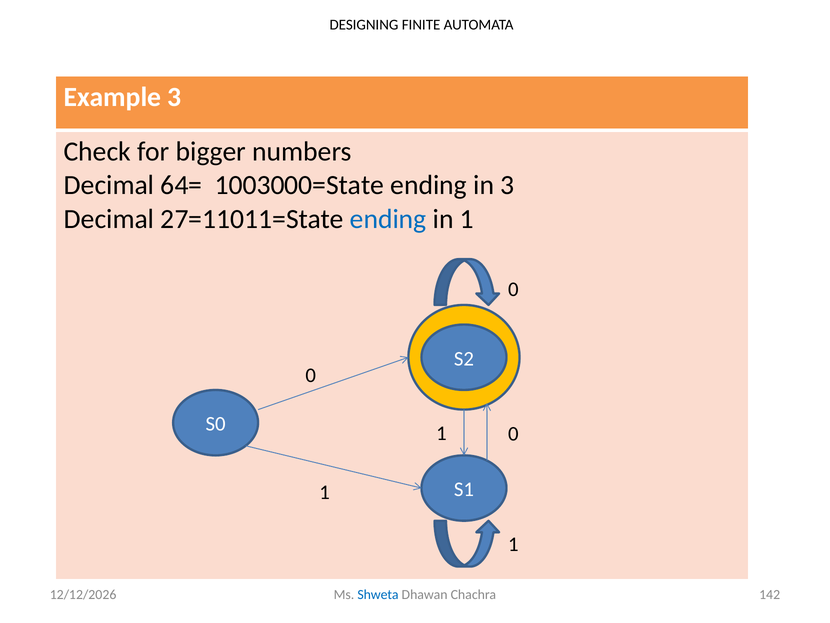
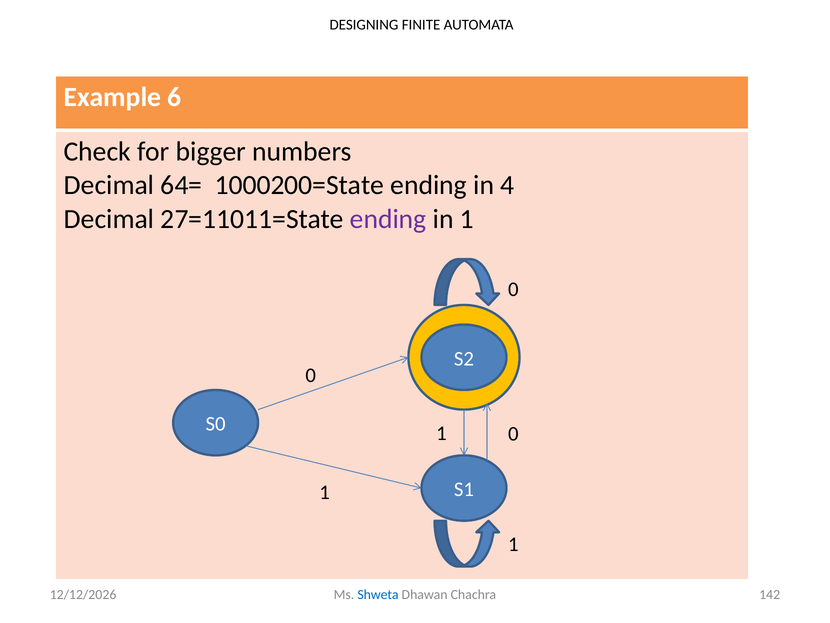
Example 3: 3 -> 6 (174, 97)
1003000=State: 1003000=State -> 1000200=State (299, 185)
in 3: 3 -> 4 (507, 185)
ending colour: blue -> purple (388, 219)
